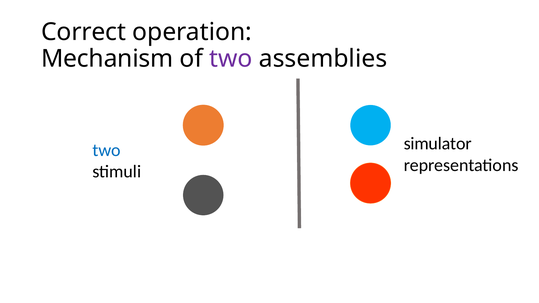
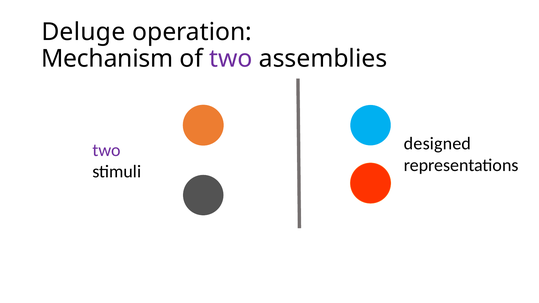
Correct: Correct -> Deluge (83, 32)
simulator: simulator -> designed (437, 144)
two colour: blue -> purple (106, 150)
